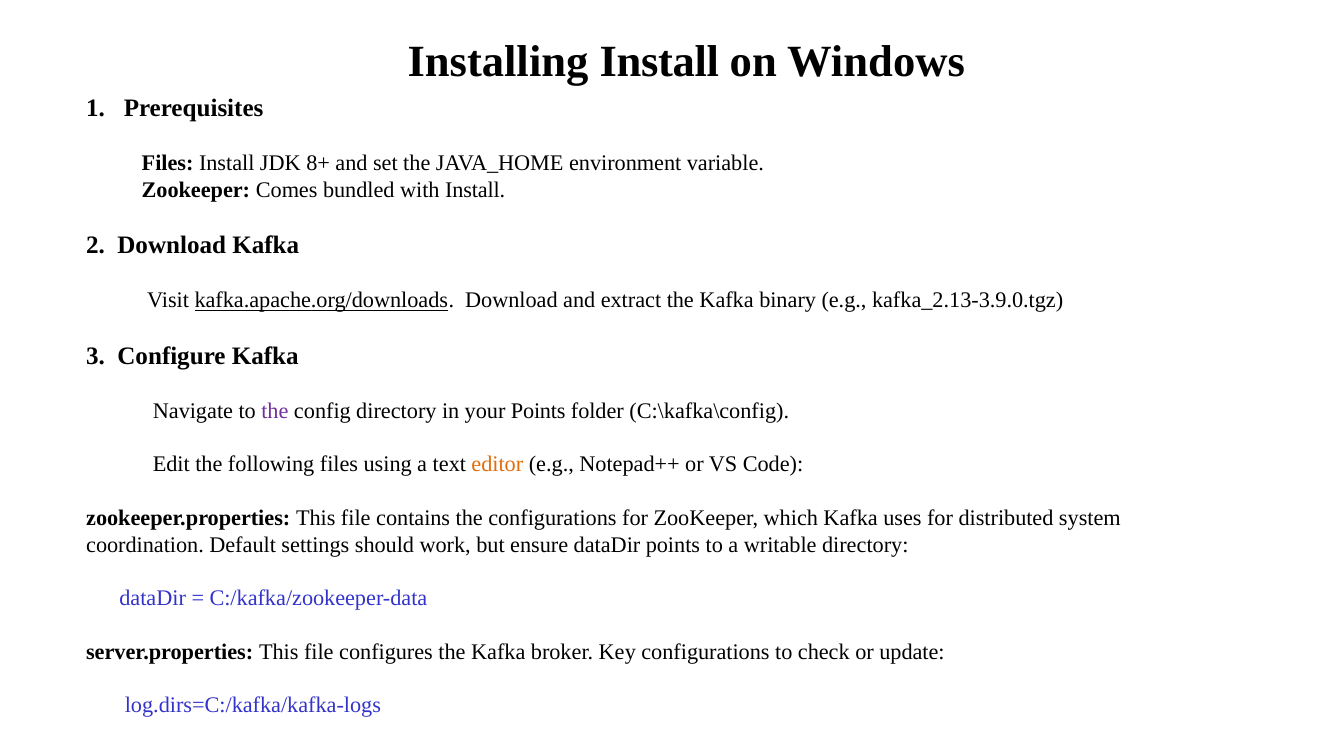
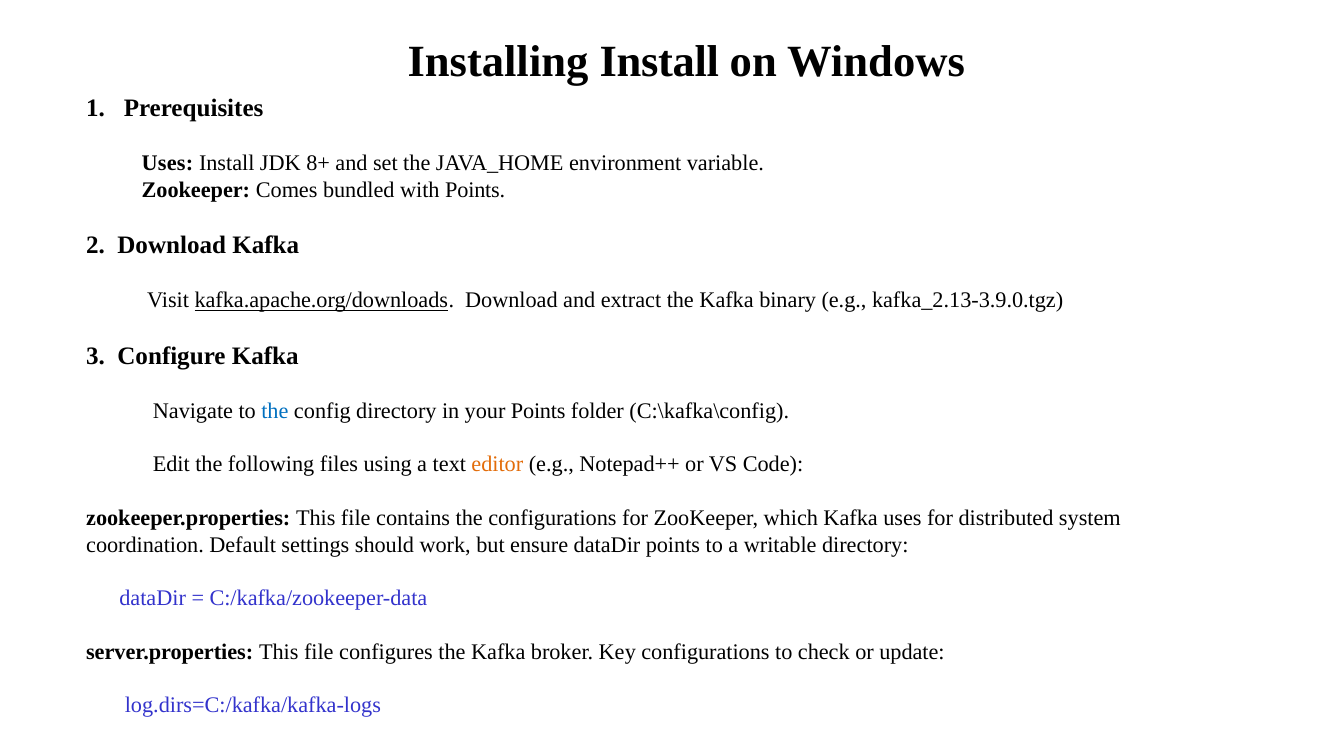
Files: Files -> Uses (167, 163)
with Install: Install -> Points (475, 190)
the colour: purple -> blue (275, 411)
